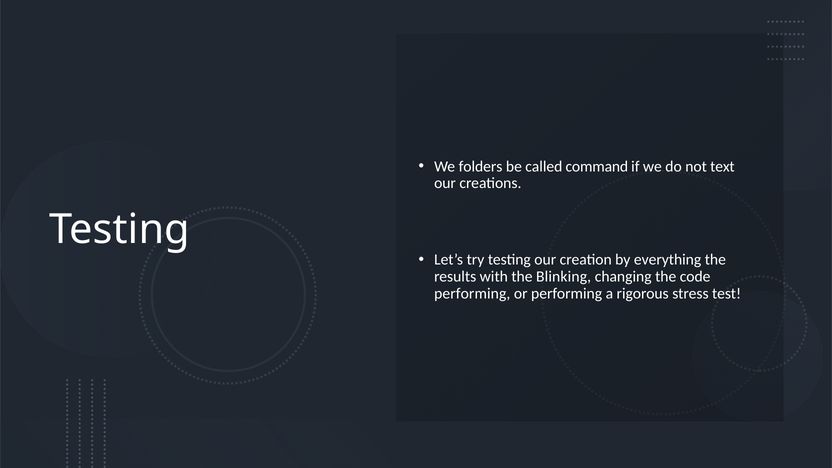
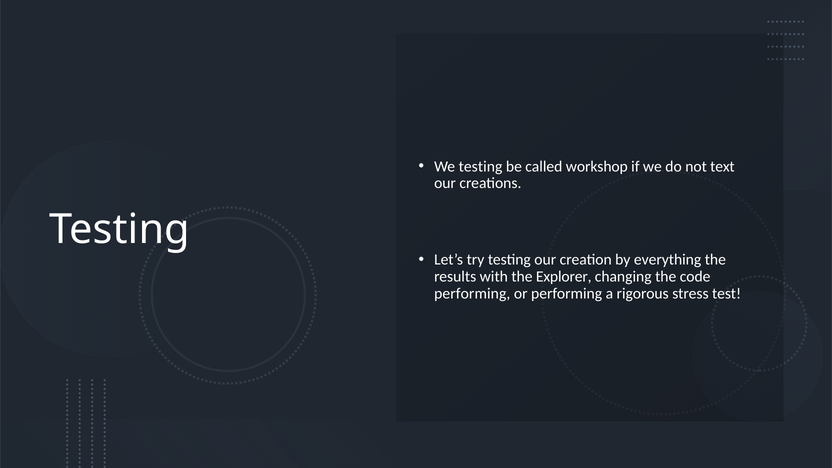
We folders: folders -> testing (481, 166)
command: command -> workshop (597, 166)
Blinking: Blinking -> Explorer (564, 277)
